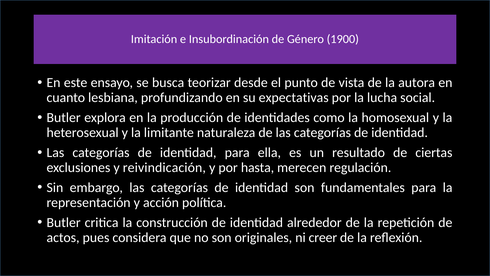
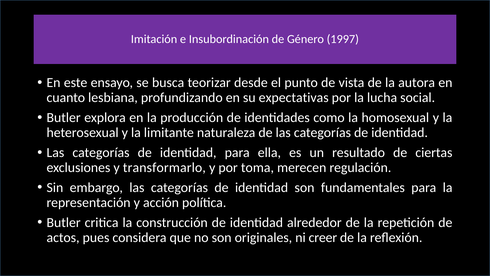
1900: 1900 -> 1997 (343, 39)
reivindicación: reivindicación -> transformarlo (164, 167)
hasta: hasta -> toma (257, 167)
